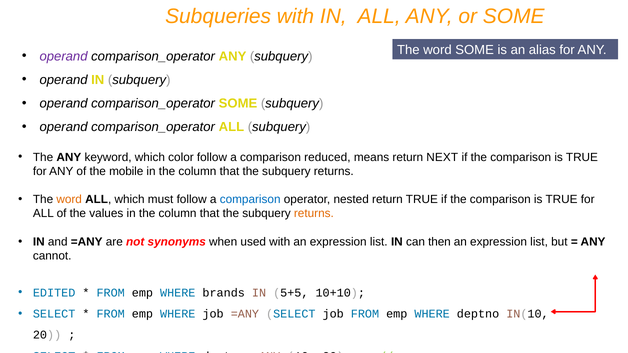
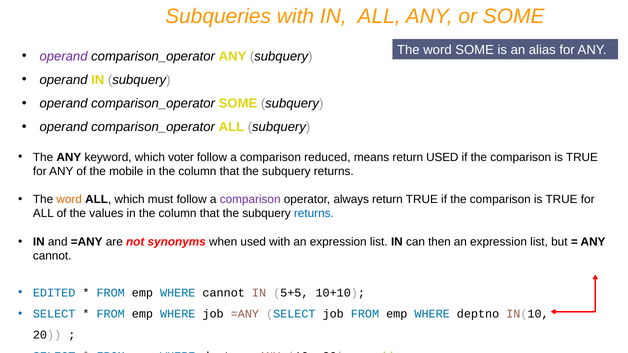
color: color -> voter (181, 157)
return NEXT: NEXT -> USED (442, 157)
comparison colour: blue -> purple (250, 200)
nested: nested -> always (351, 200)
returns colour: orange -> blue (314, 214)
WHERE brands: brands -> cannot (224, 293)
